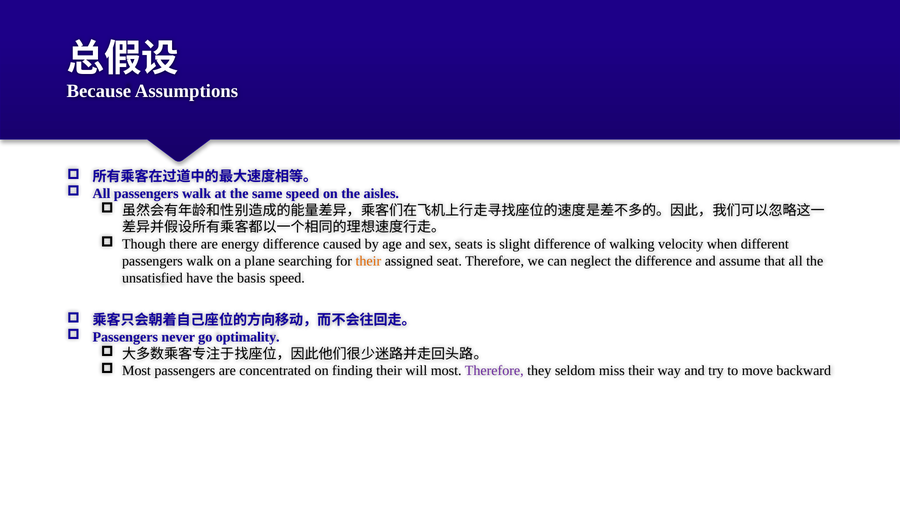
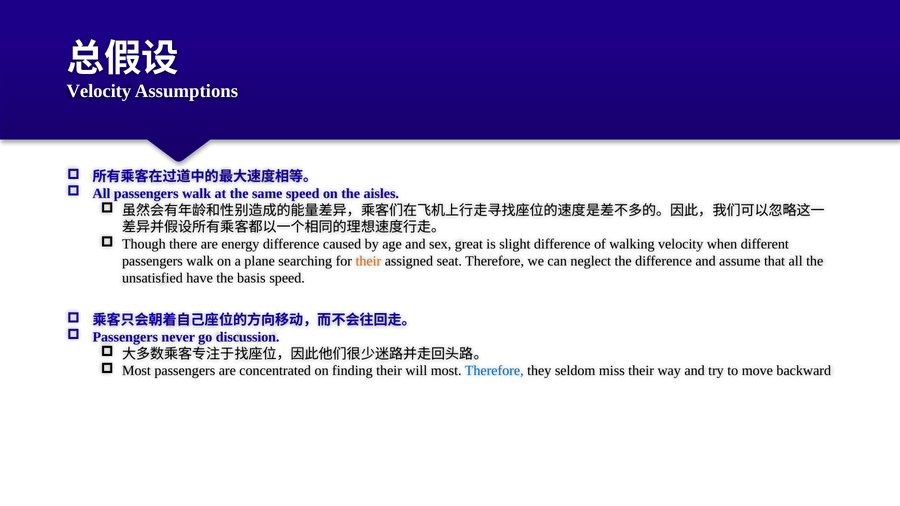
Because: Because -> Velocity (99, 91)
seats: seats -> great (469, 244)
optimality: optimality -> discussion (248, 337)
Therefore colour: purple -> blue (494, 371)
